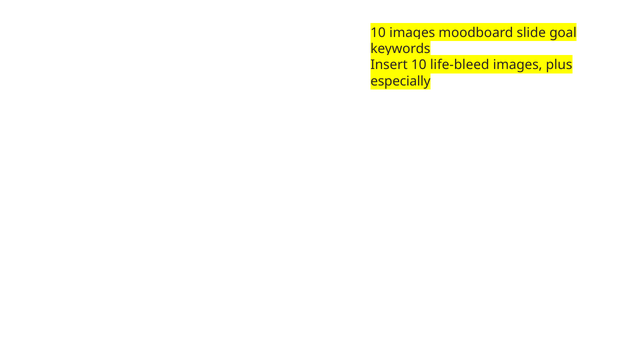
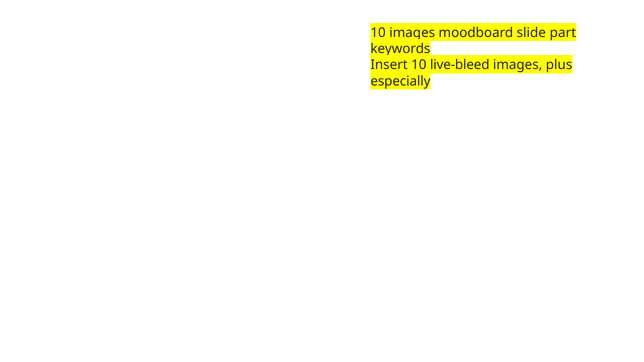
goal: goal -> part (563, 33)
life-bleed: life-bleed -> live-bleed (460, 65)
